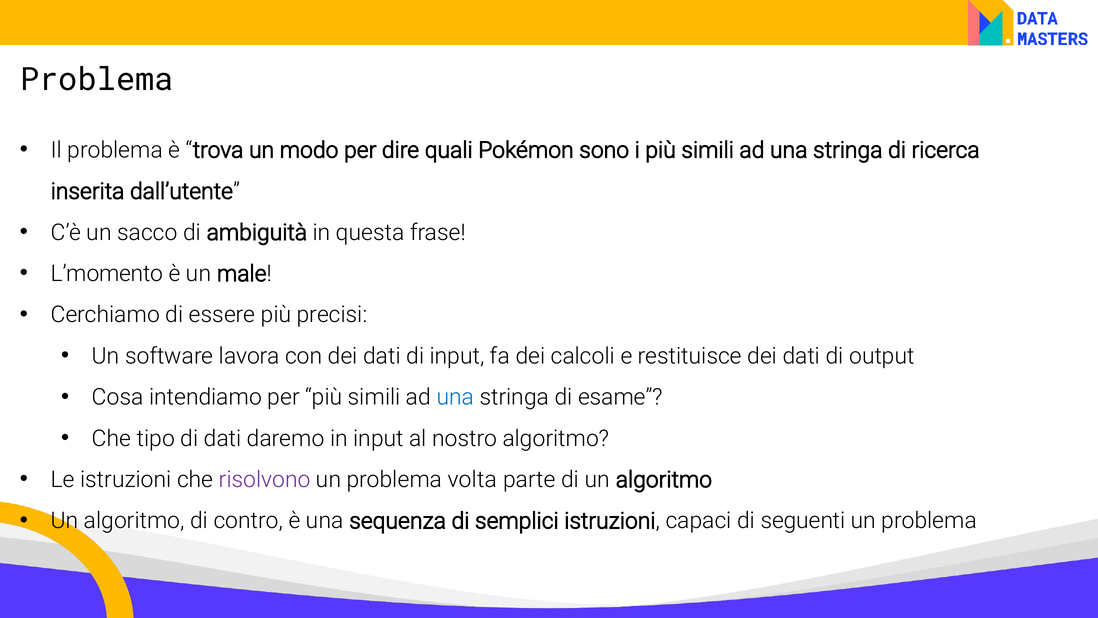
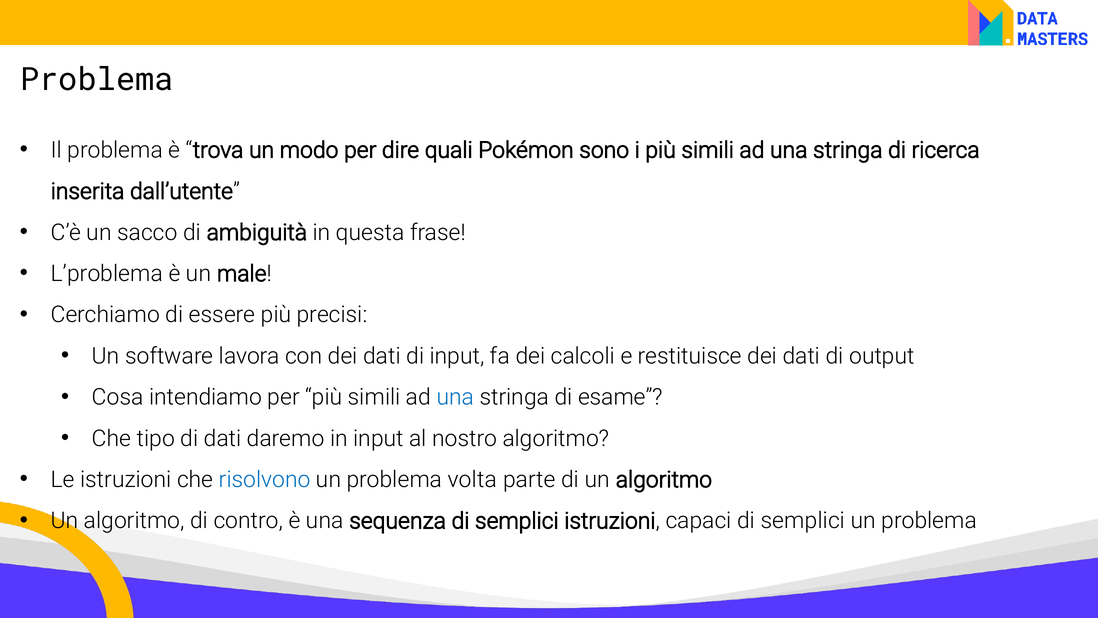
L’momento: L’momento -> L’problema (107, 274)
risolvono colour: purple -> blue (265, 479)
capaci di seguenti: seguenti -> semplici (803, 521)
